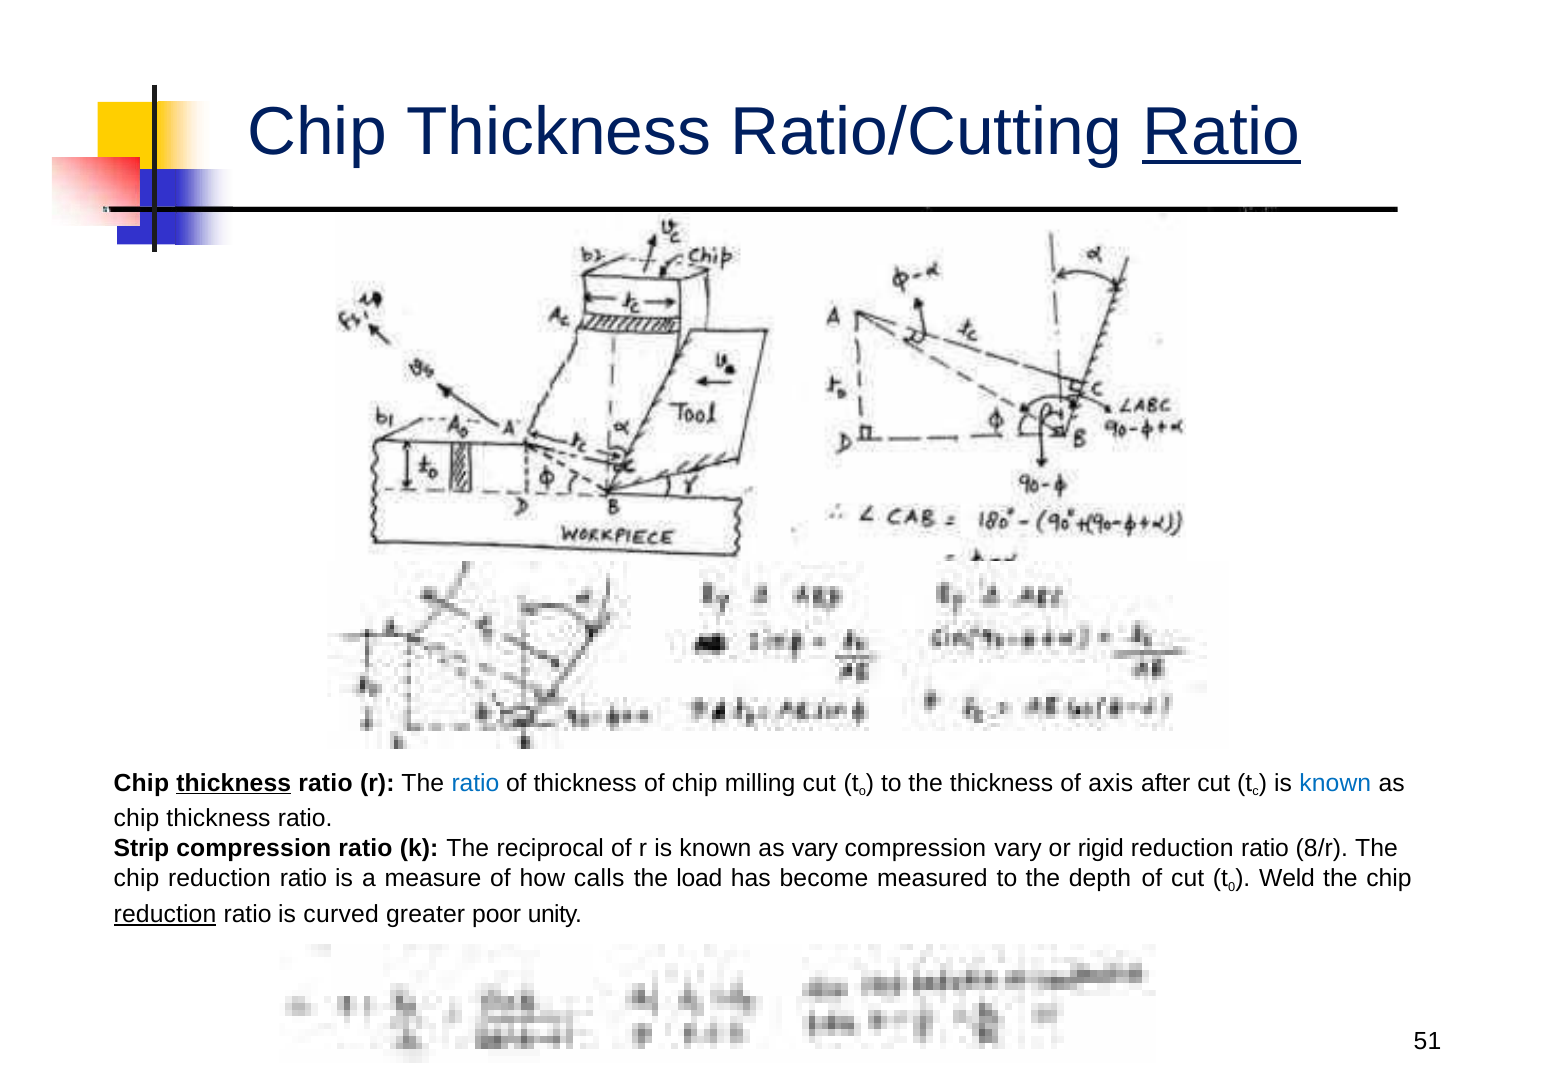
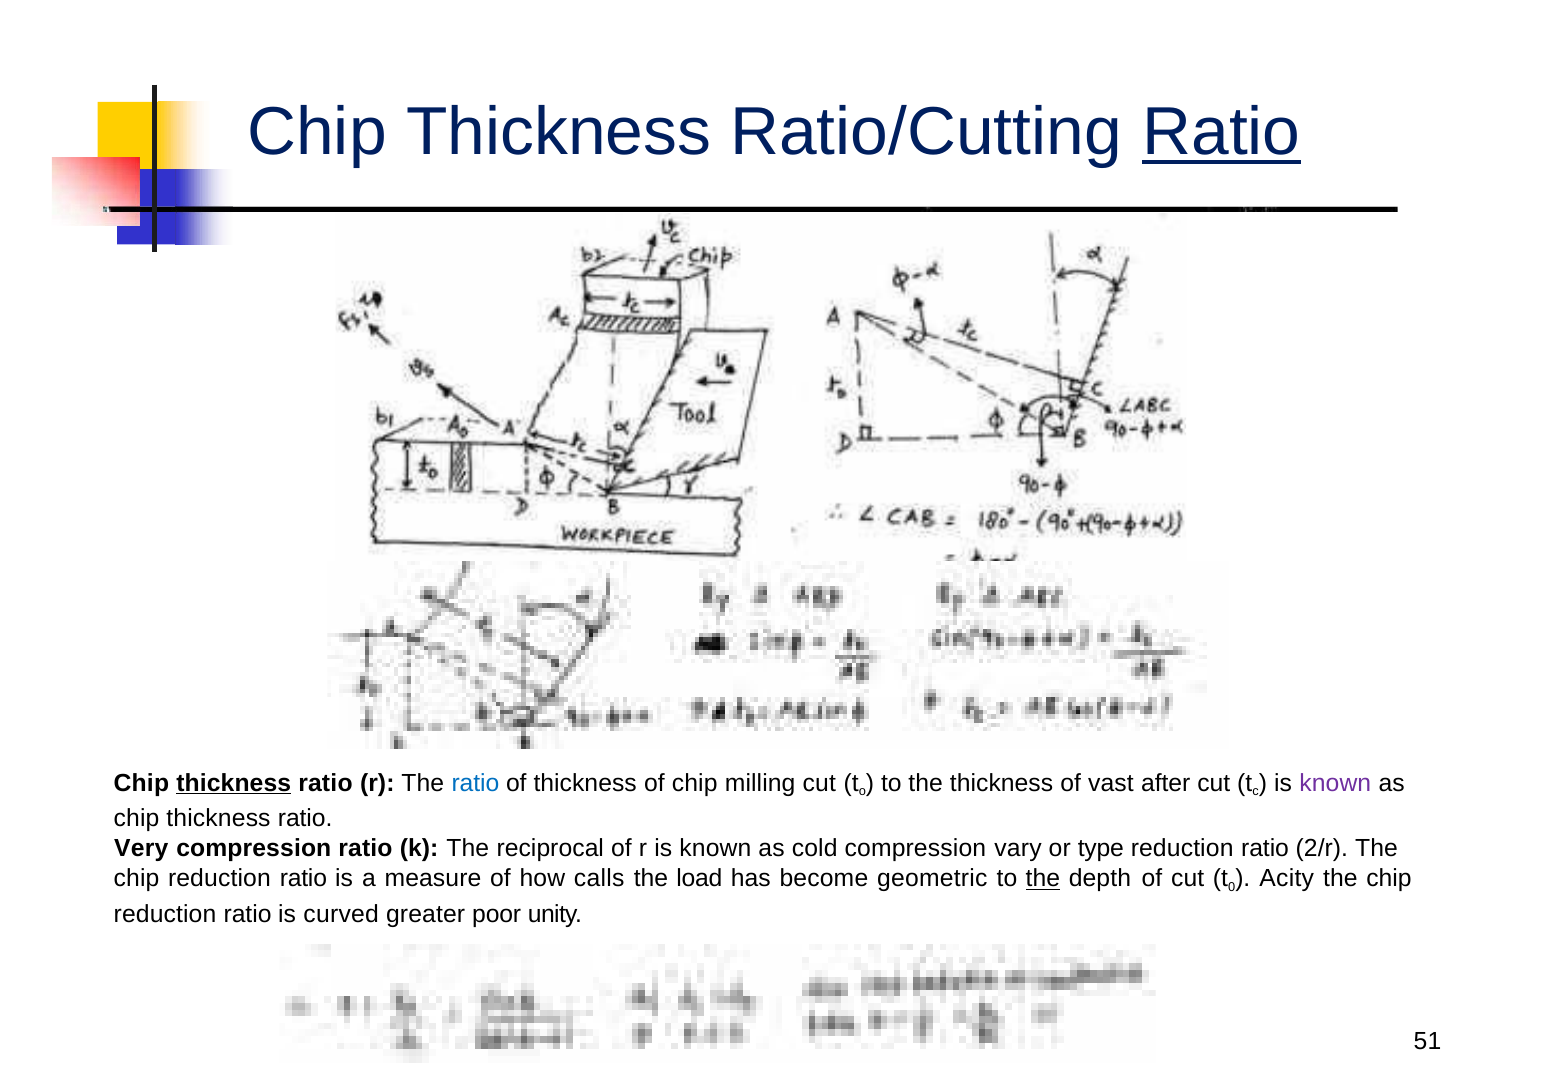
axis: axis -> vast (1111, 783)
known colour: blue -> purple (1335, 783)
Strip: Strip -> Very (141, 848)
as vary: vary -> cold (815, 848)
rigid: rigid -> type (1101, 848)
8/r: 8/r -> 2/r (1322, 848)
measured: measured -> geometric (932, 878)
the underline: none -> present (1043, 878)
Weld: Weld -> Acity (1287, 878)
reduction underline: present -> none (165, 914)
